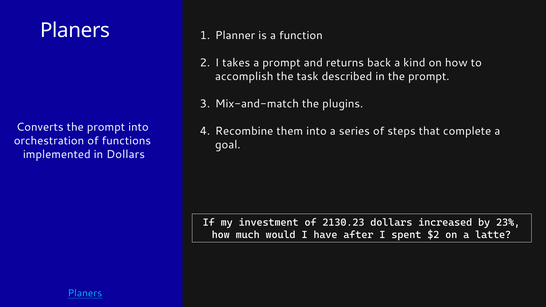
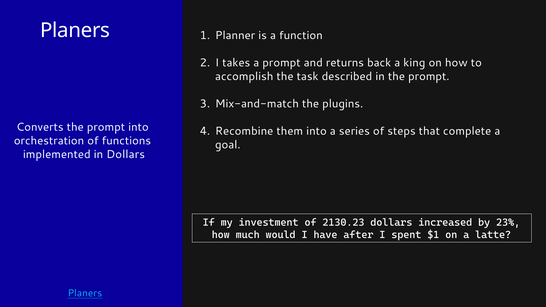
kind: kind -> king (414, 63)
$2: $2 -> $1 (433, 235)
